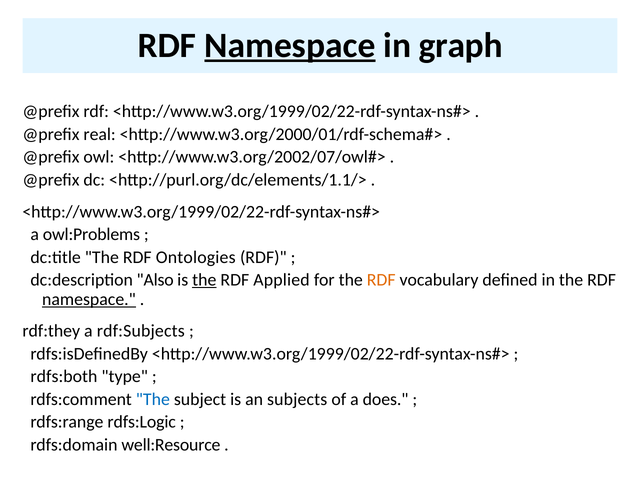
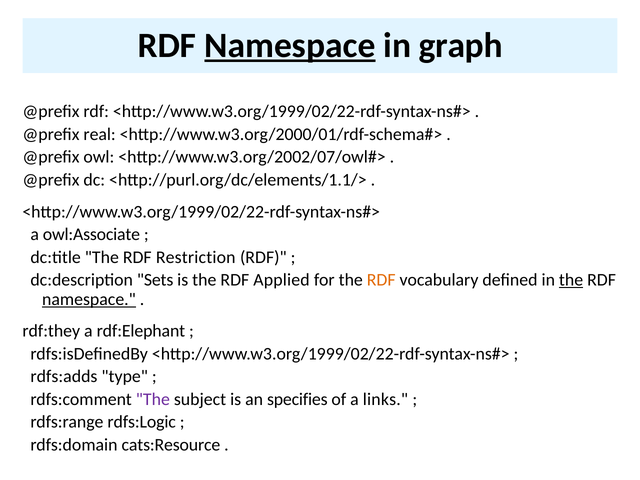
owl:Problems: owl:Problems -> owl:Associate (91, 234)
Ontologies: Ontologies -> Restriction (196, 257)
Also: Also -> Sets (155, 280)
the underline: present -> none (204, 280)
the underline: none -> present (571, 280)
rdf:Subjects: rdf:Subjects -> rdf:Elephant (141, 331)
rdfs:both: rdfs:both -> rdfs:adds (64, 376)
The colour: blue -> purple (153, 399)
subjects: subjects -> specifies (297, 399)
does: does -> links (385, 399)
well:Resource: well:Resource -> cats:Resource (171, 445)
